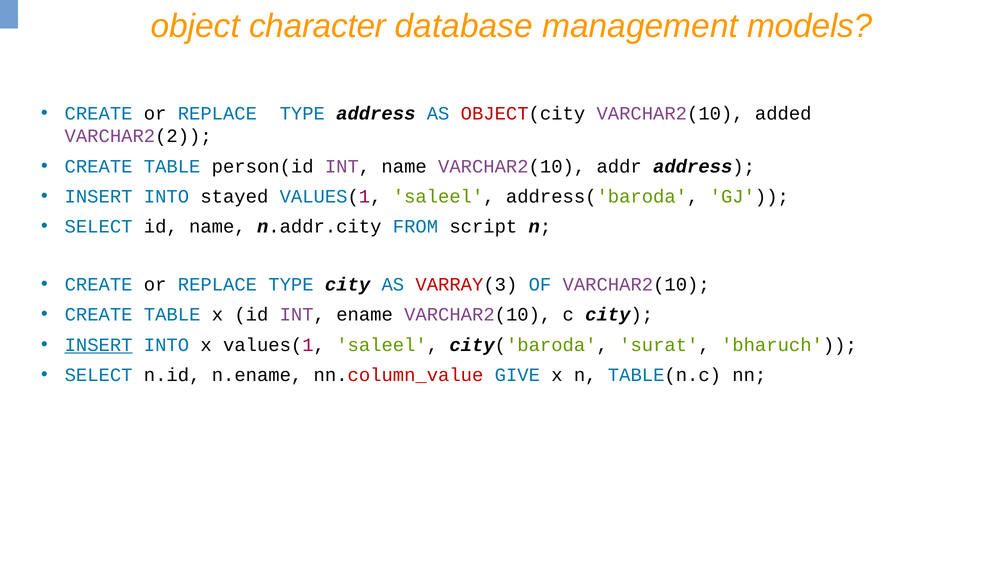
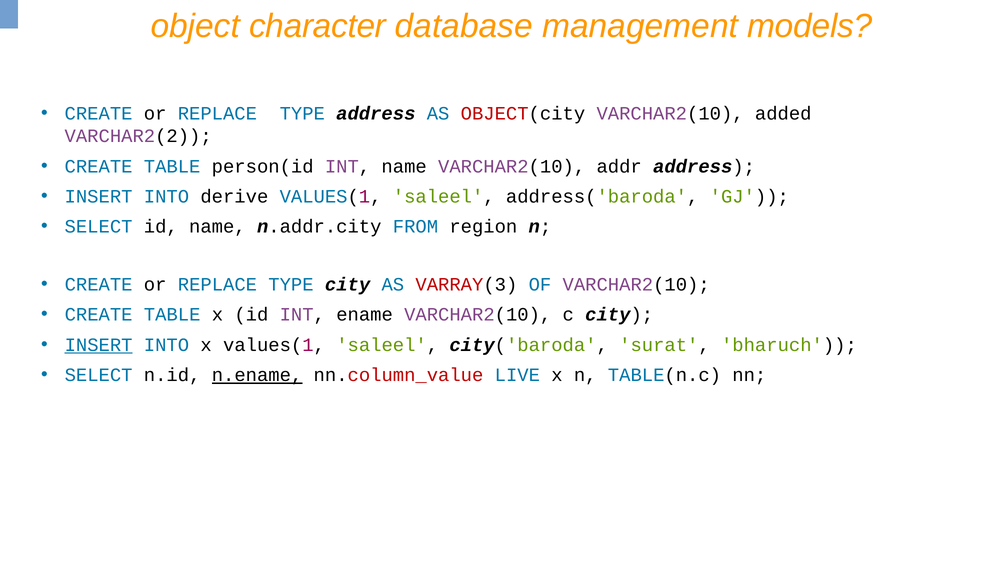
stayed: stayed -> derive (234, 196)
script: script -> region (483, 227)
n.ename underline: none -> present (257, 375)
GIVE: GIVE -> LIVE (517, 375)
